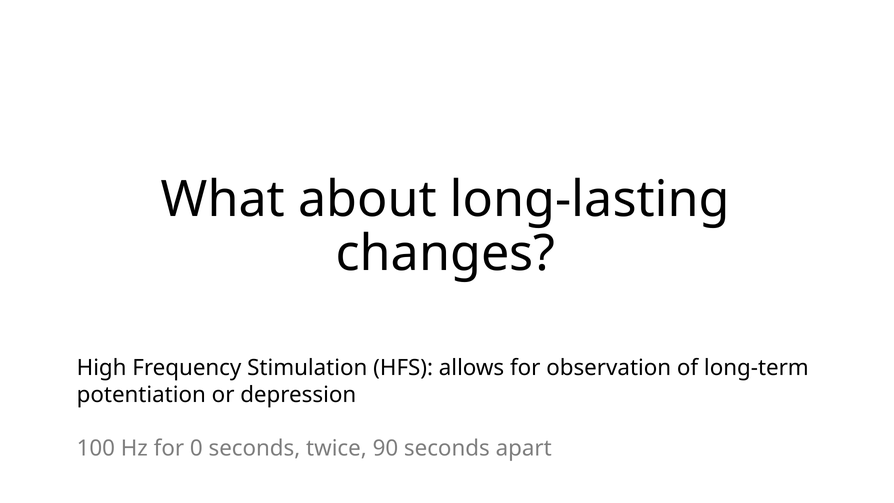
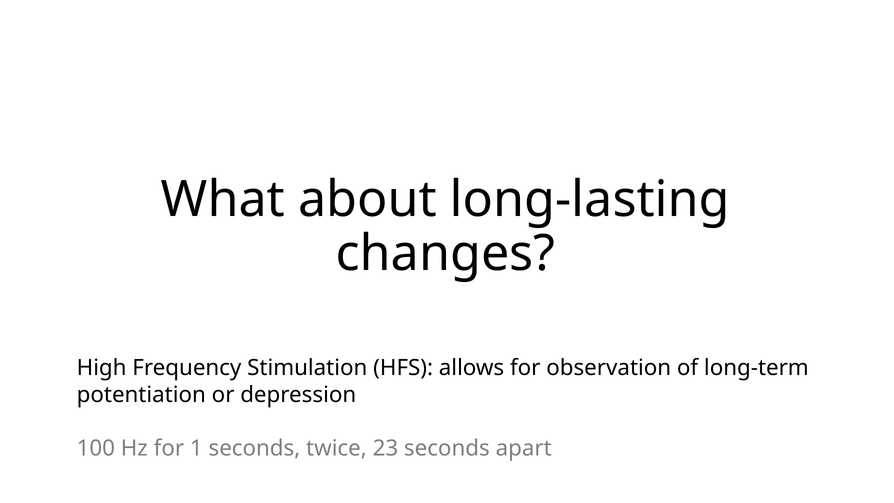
0: 0 -> 1 (196, 448)
90: 90 -> 23 (385, 448)
